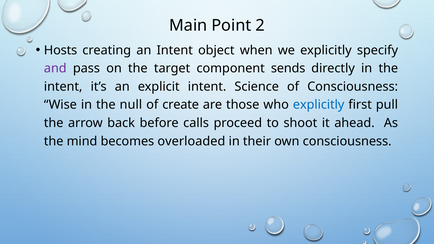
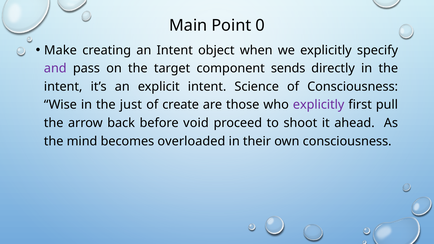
2: 2 -> 0 (260, 26)
Hosts: Hosts -> Make (60, 50)
null: null -> just (131, 105)
explicitly colour: blue -> purple (319, 105)
calls: calls -> void (196, 123)
